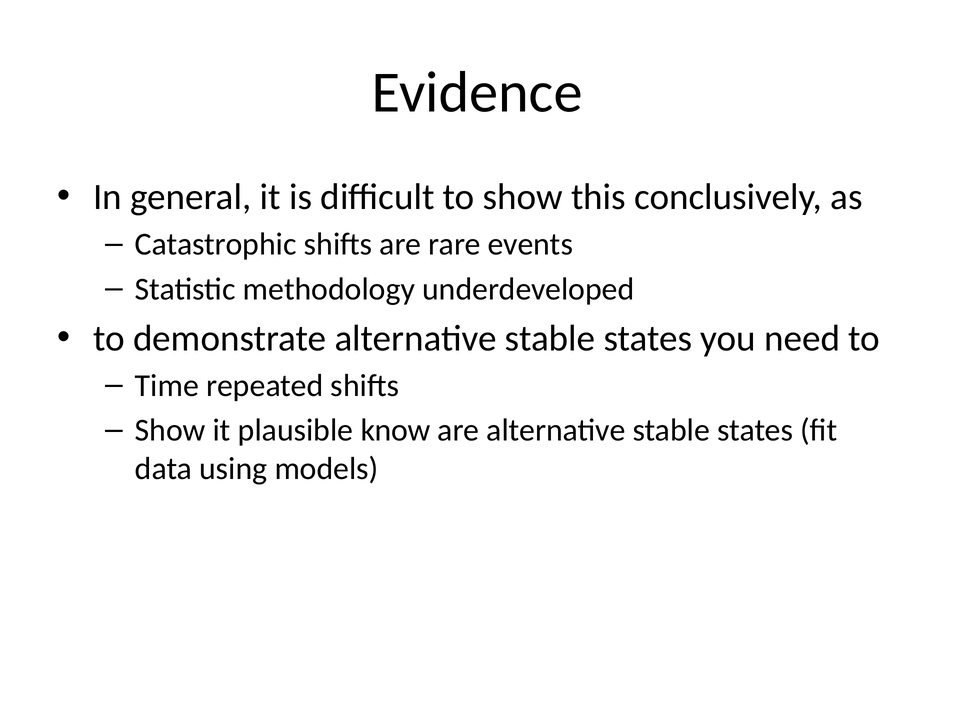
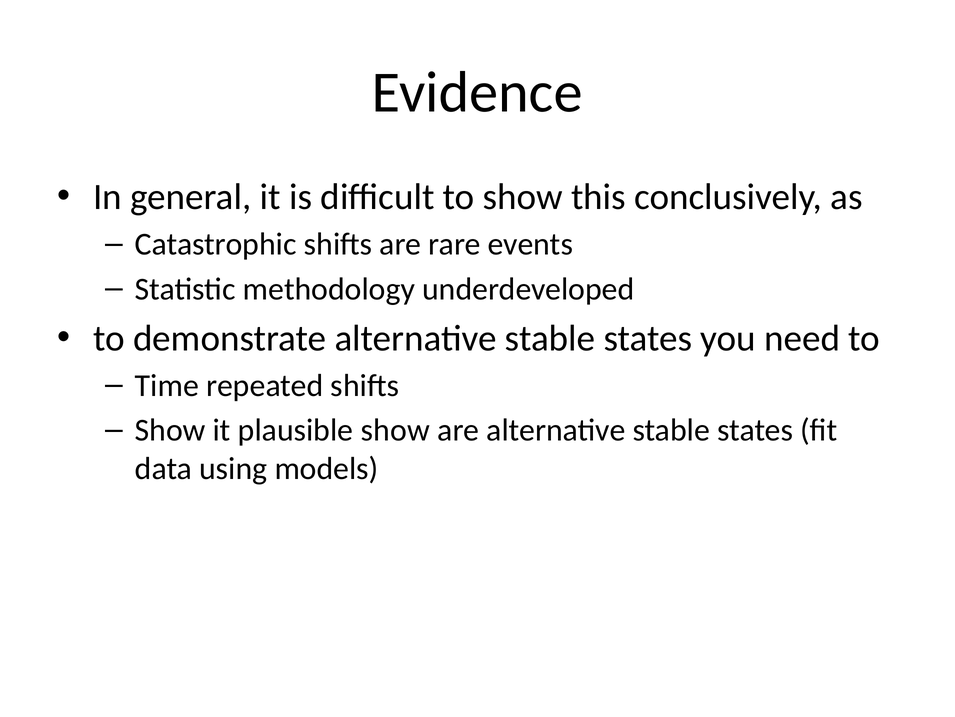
plausible know: know -> show (395, 430)
